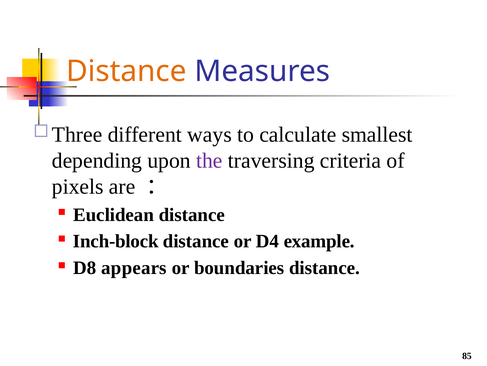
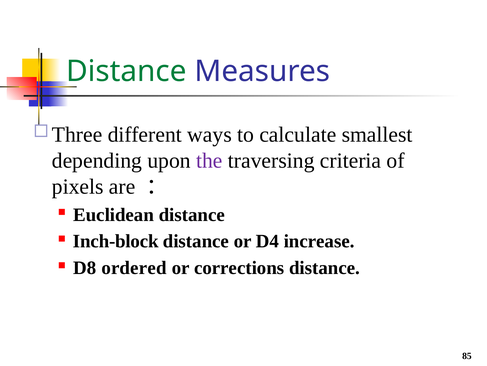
Distance colour: orange -> green (126, 71)
example: example -> increase (319, 241)
appears: appears -> ordered (134, 267)
boundaries: boundaries -> corrections (239, 267)
